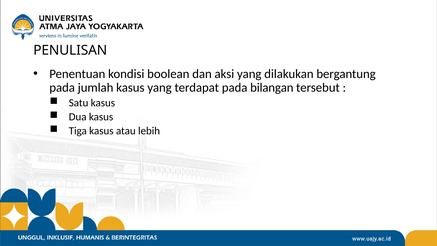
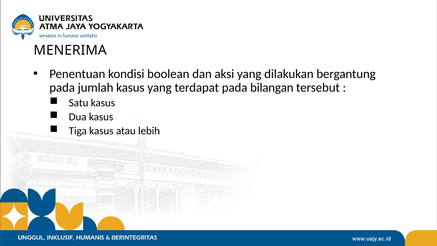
PENULISAN: PENULISAN -> MENERIMA (70, 50)
